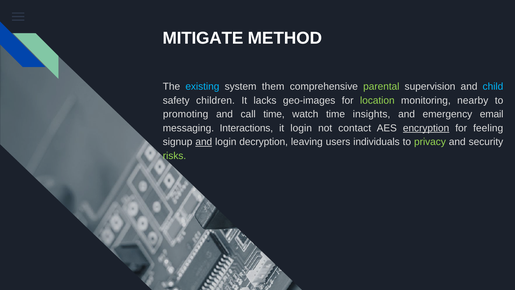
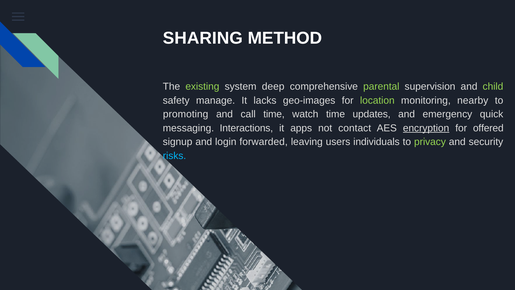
MITIGATE: MITIGATE -> SHARING (203, 38)
existing colour: light blue -> light green (202, 87)
them: them -> deep (273, 87)
child colour: light blue -> light green (493, 87)
children: children -> manage (216, 100)
insights: insights -> updates (372, 114)
email: email -> quick (492, 114)
it login: login -> apps (301, 128)
feeling: feeling -> offered (488, 128)
and underline: present -> none (204, 142)
decryption: decryption -> forwarded (264, 142)
risks colour: light green -> light blue (175, 156)
